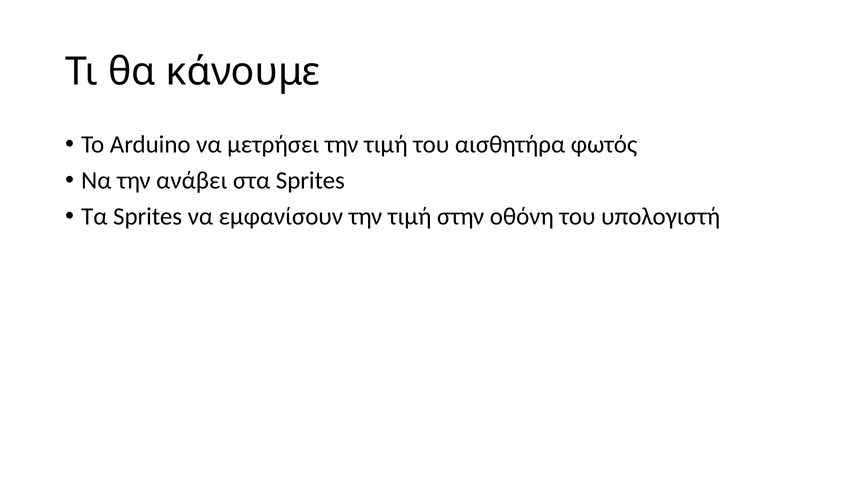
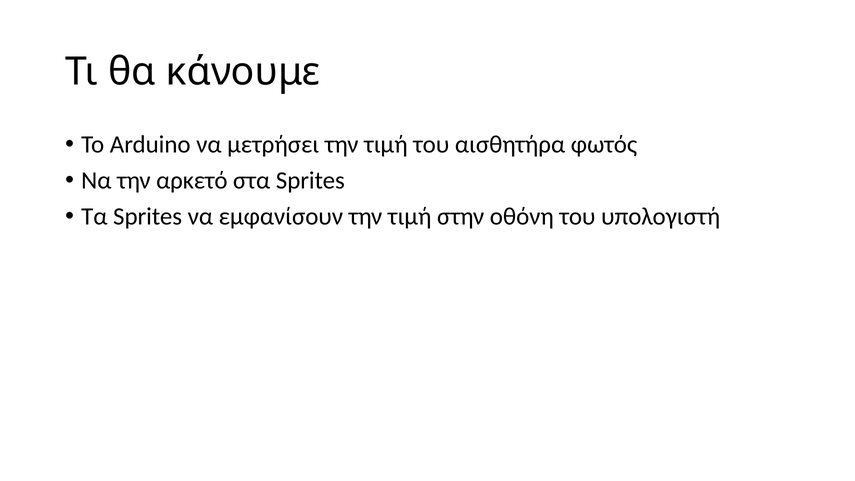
ανάβει: ανάβει -> αρκετό (192, 180)
